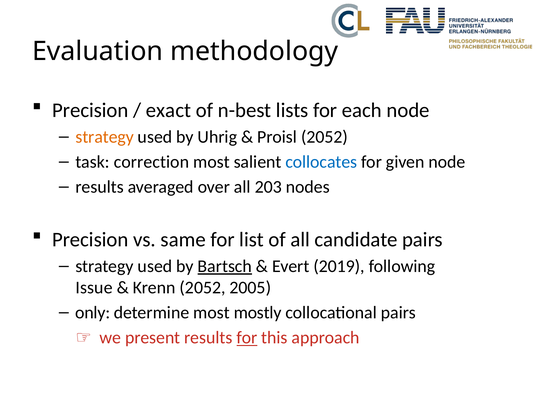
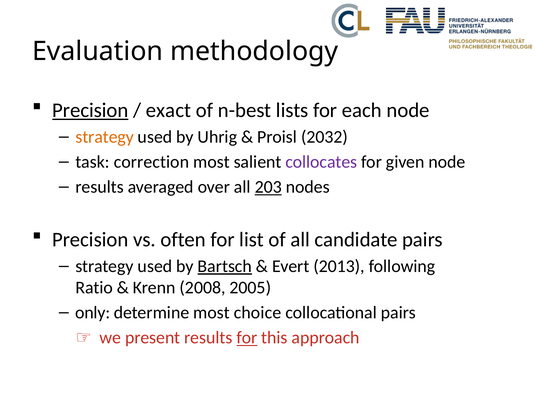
Precision underline: none -> present (90, 110)
Proisl 2052: 2052 -> 2032 (324, 137)
collocates colour: blue -> purple (321, 162)
203 underline: none -> present (268, 187)
same: same -> often (183, 239)
2019: 2019 -> 2013 (339, 266)
Issue: Issue -> Ratio (94, 287)
Krenn 2052: 2052 -> 2008 (203, 287)
mostly: mostly -> choice (257, 312)
